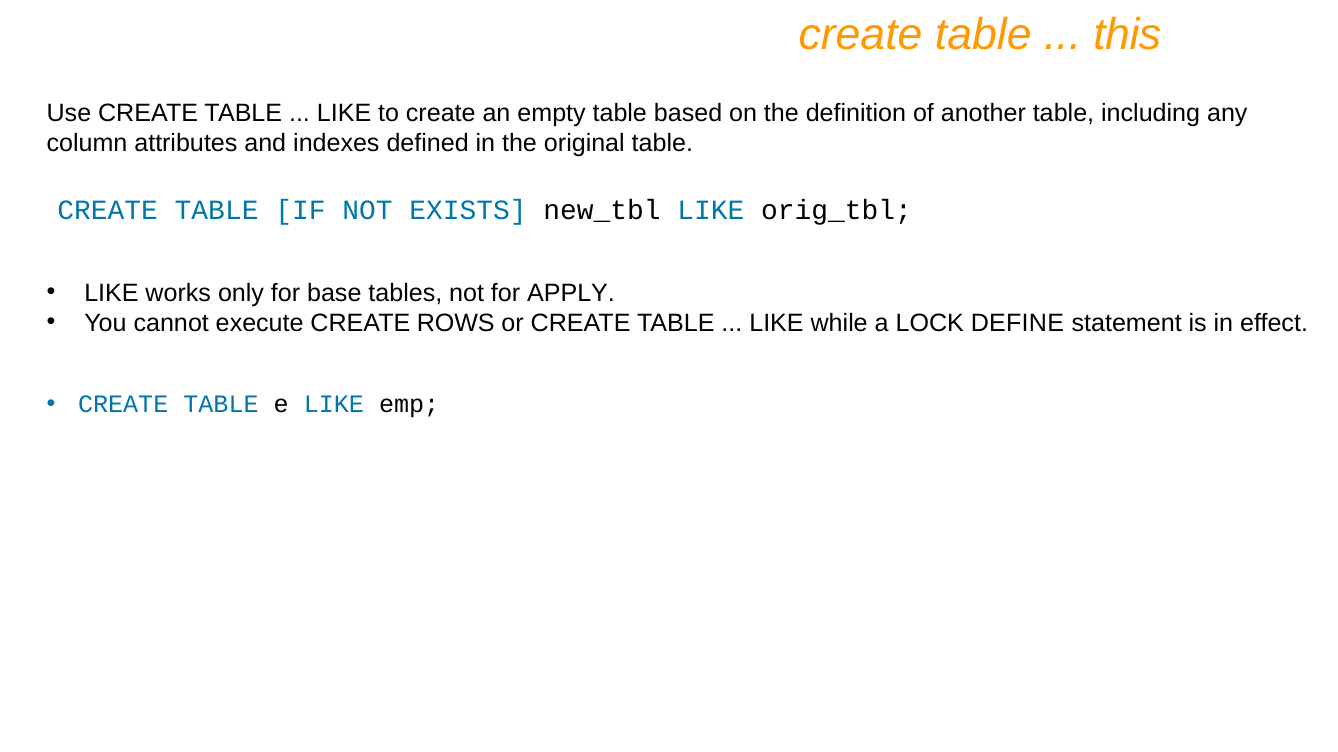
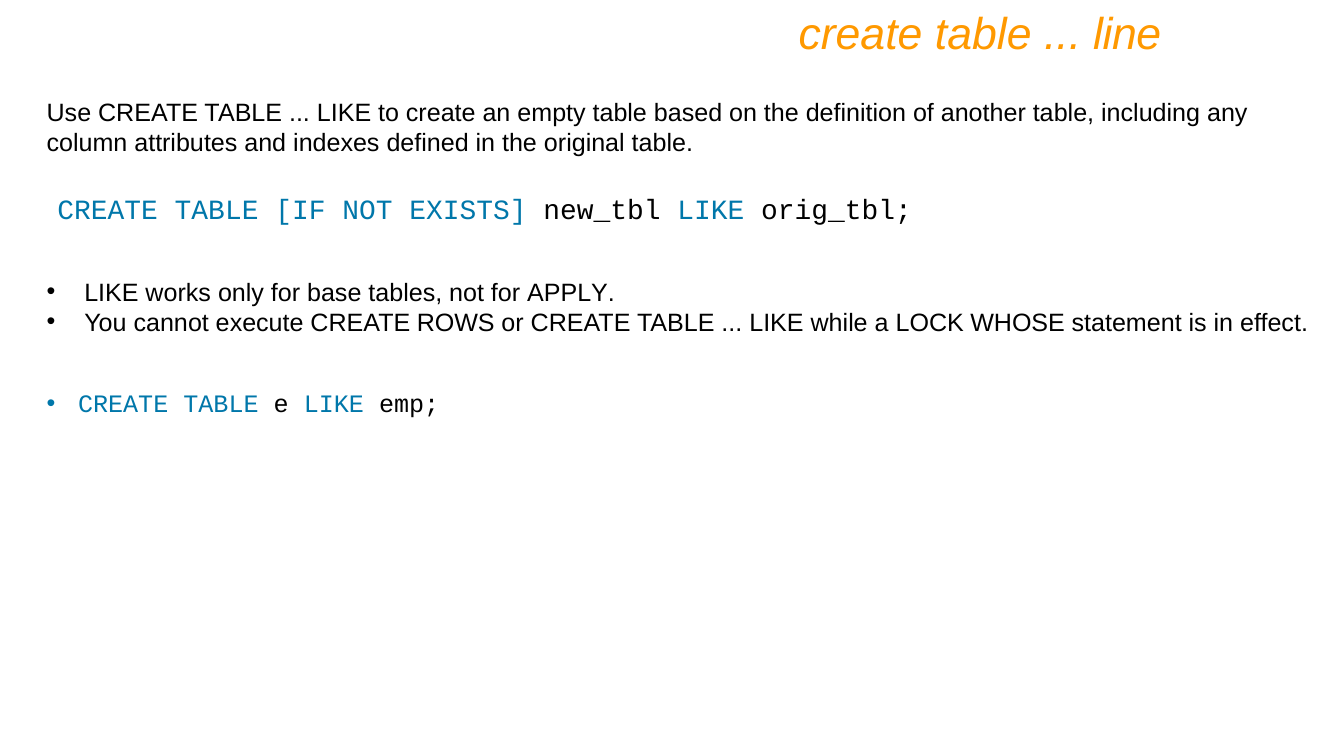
this: this -> line (1127, 35)
DEFINE: DEFINE -> WHOSE (1018, 323)
